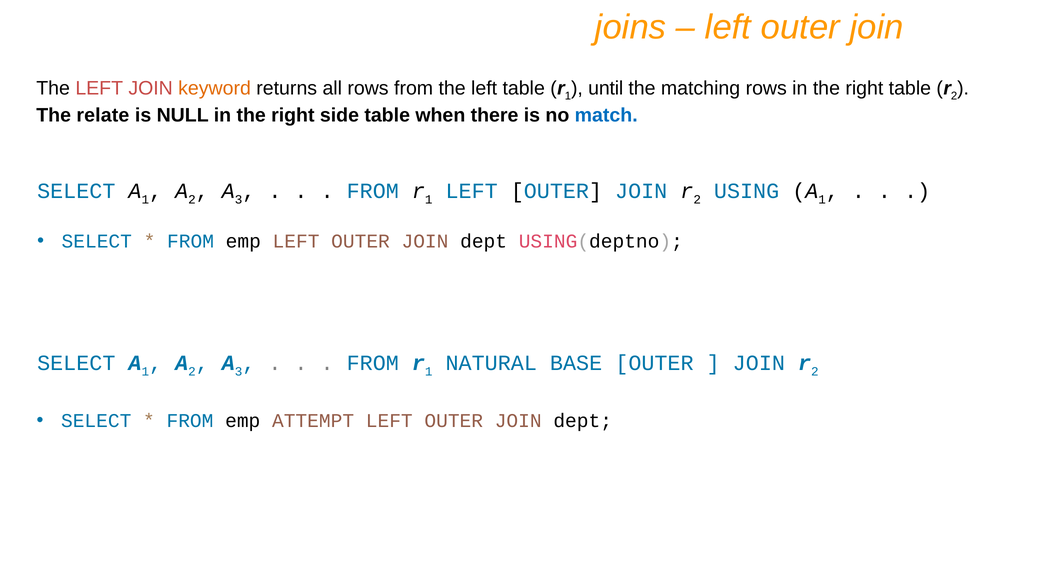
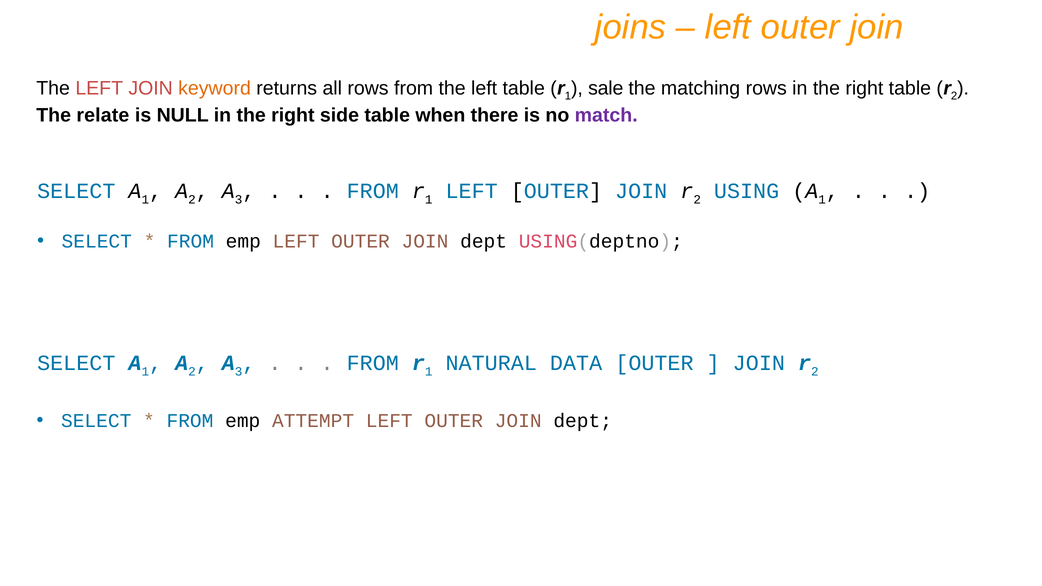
until: until -> sale (606, 89)
match colour: blue -> purple (606, 115)
BASE: BASE -> DATA (576, 363)
